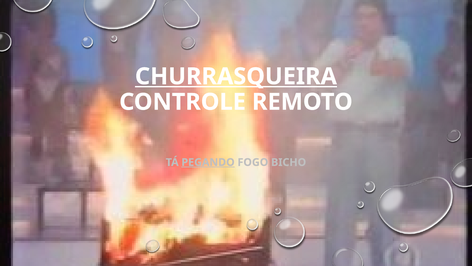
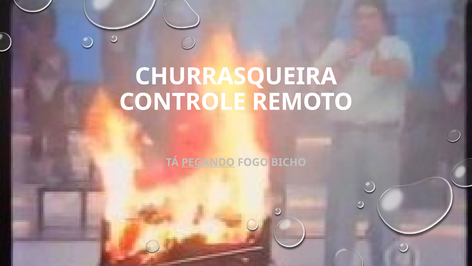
CHURRASQUEIRA underline: present -> none (236, 76)
